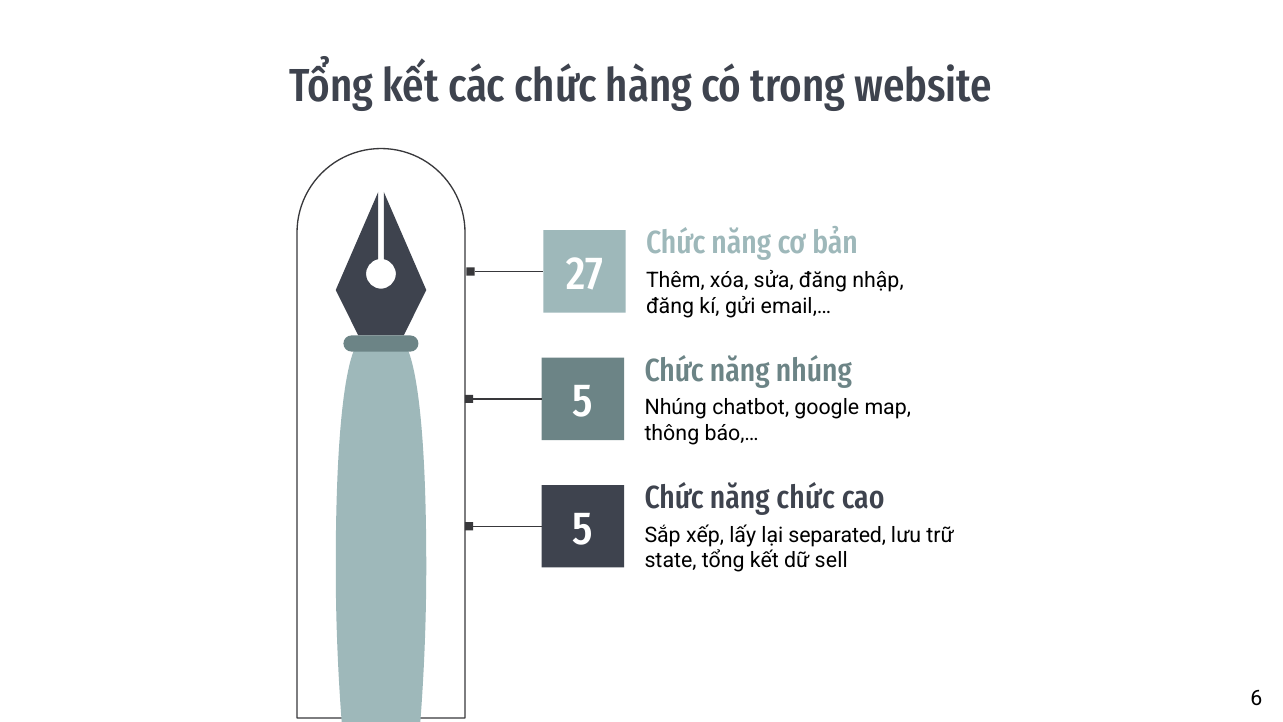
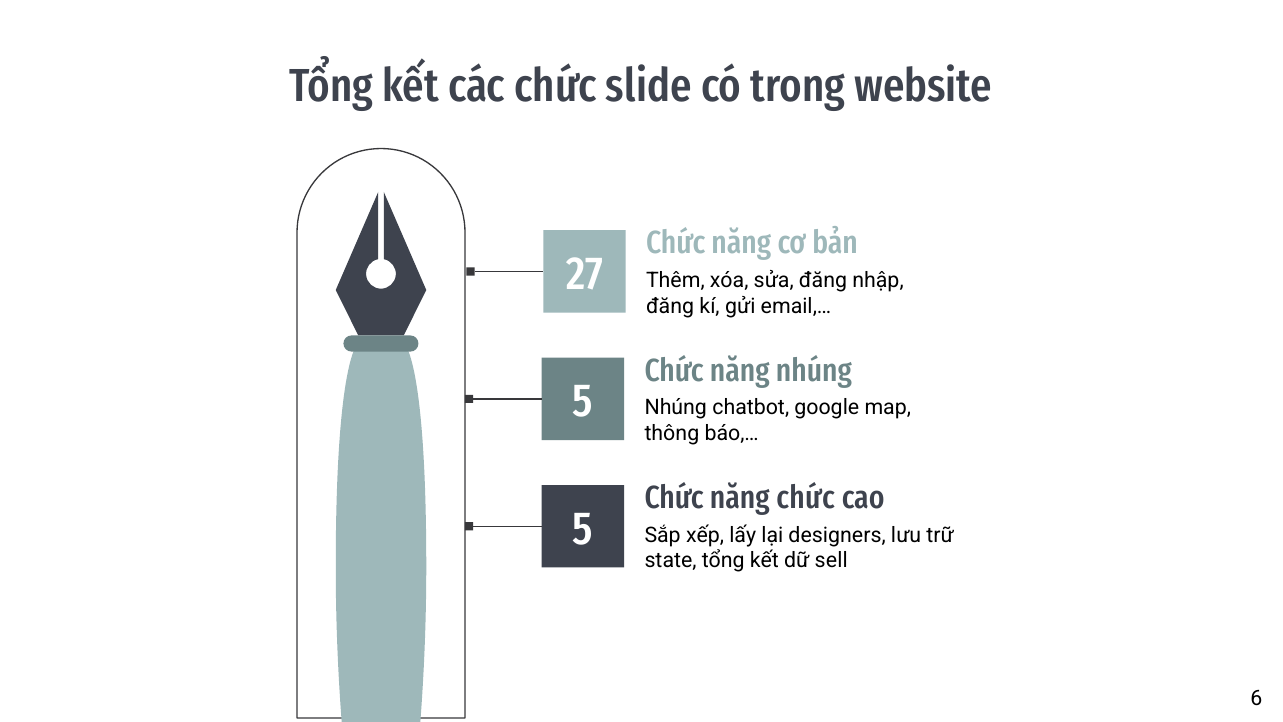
hàng: hàng -> slide (649, 86)
separated: separated -> designers (837, 535)
